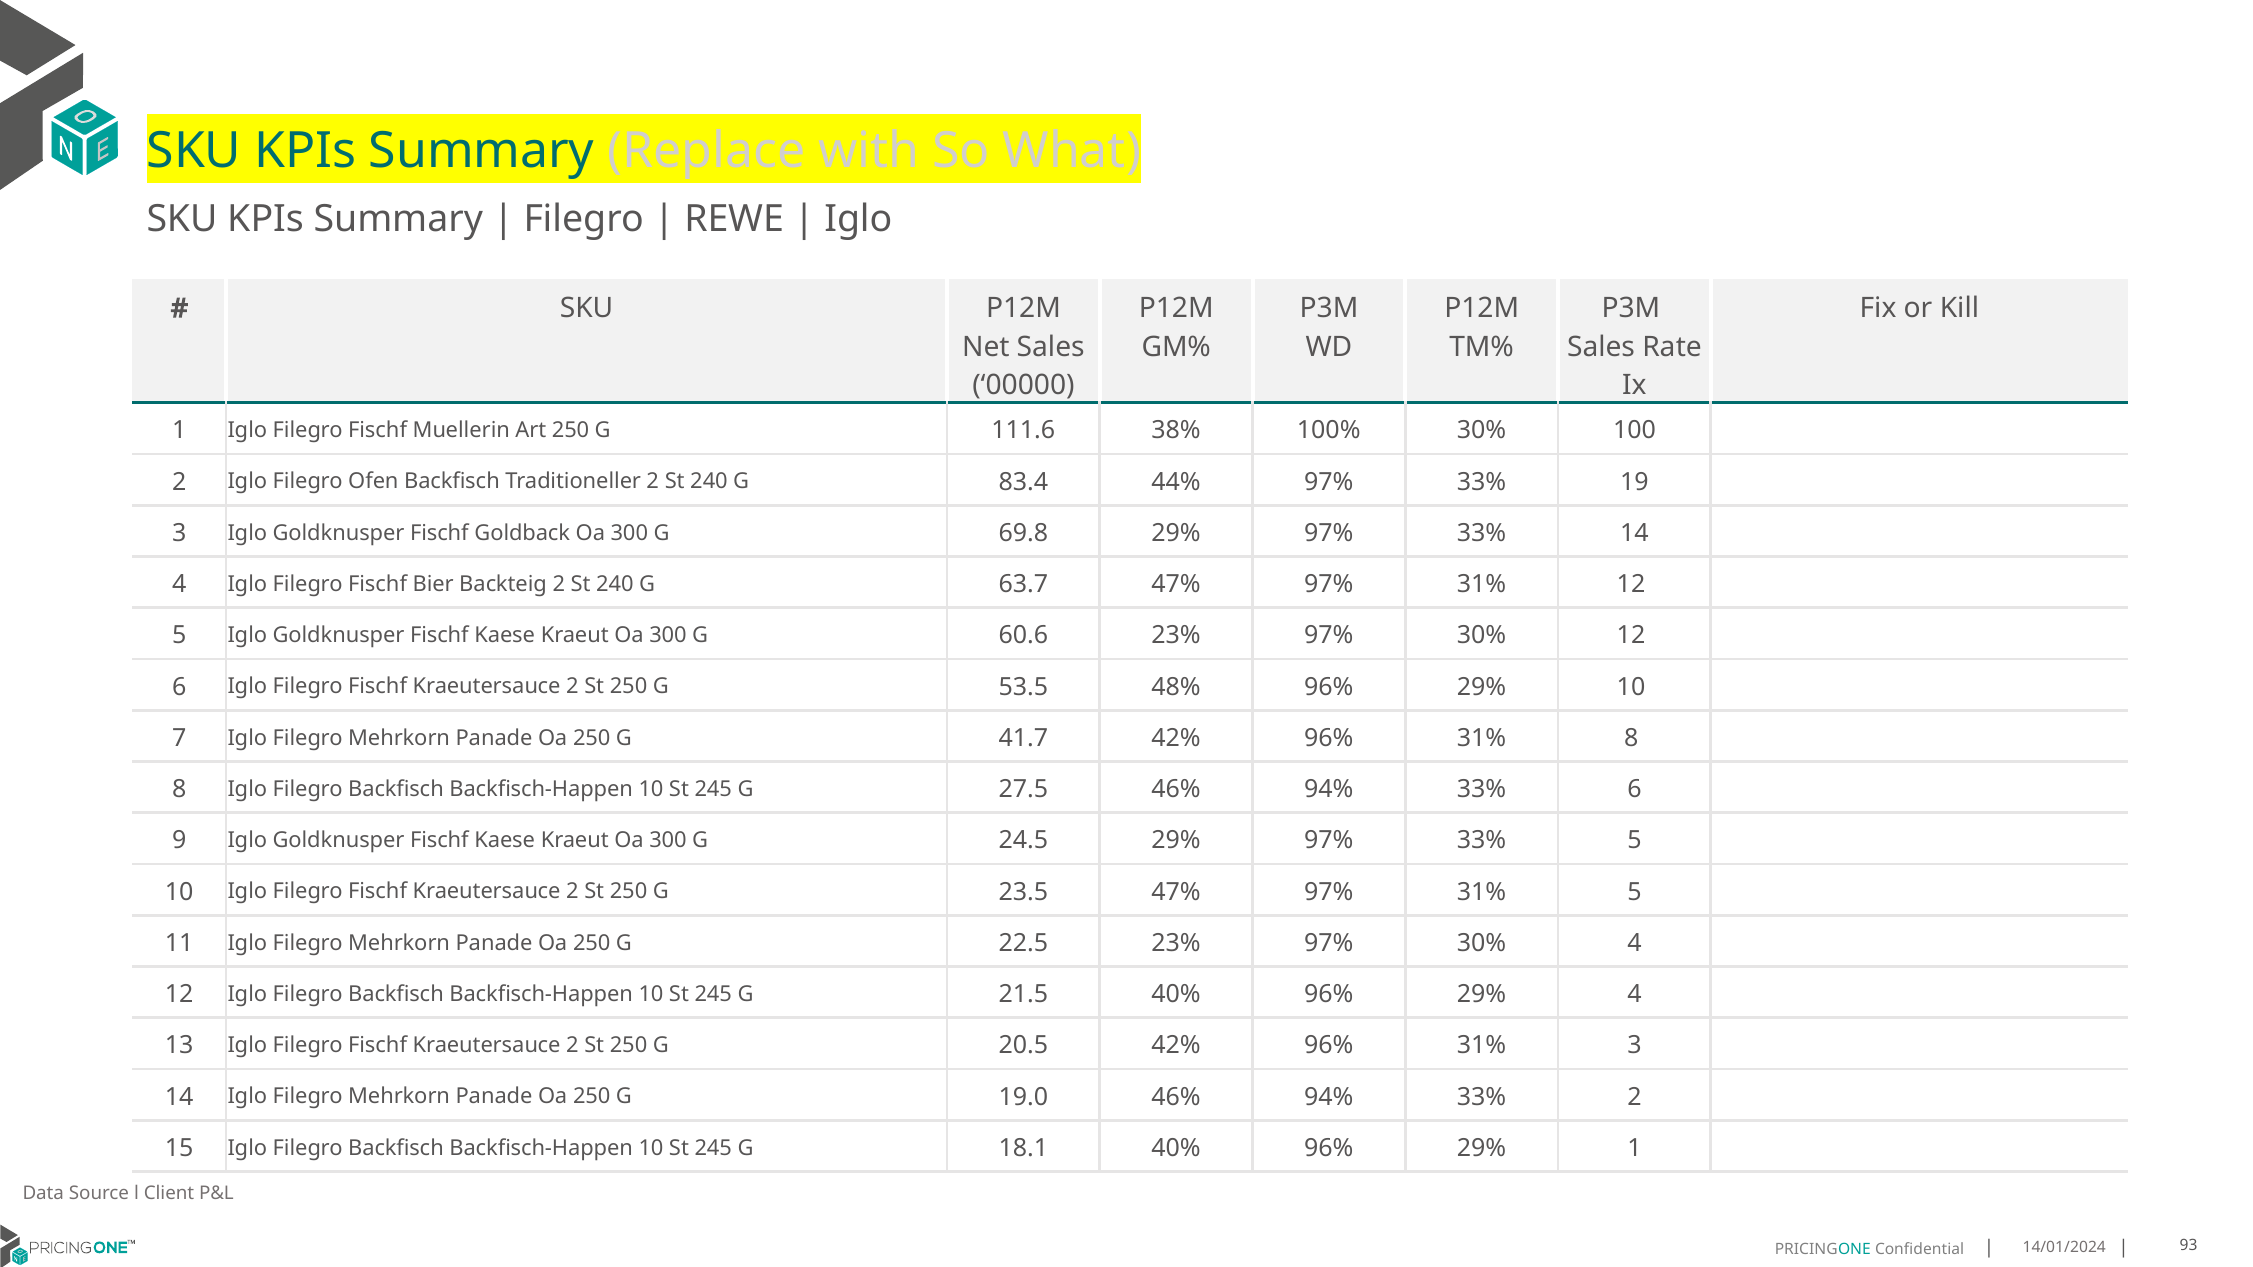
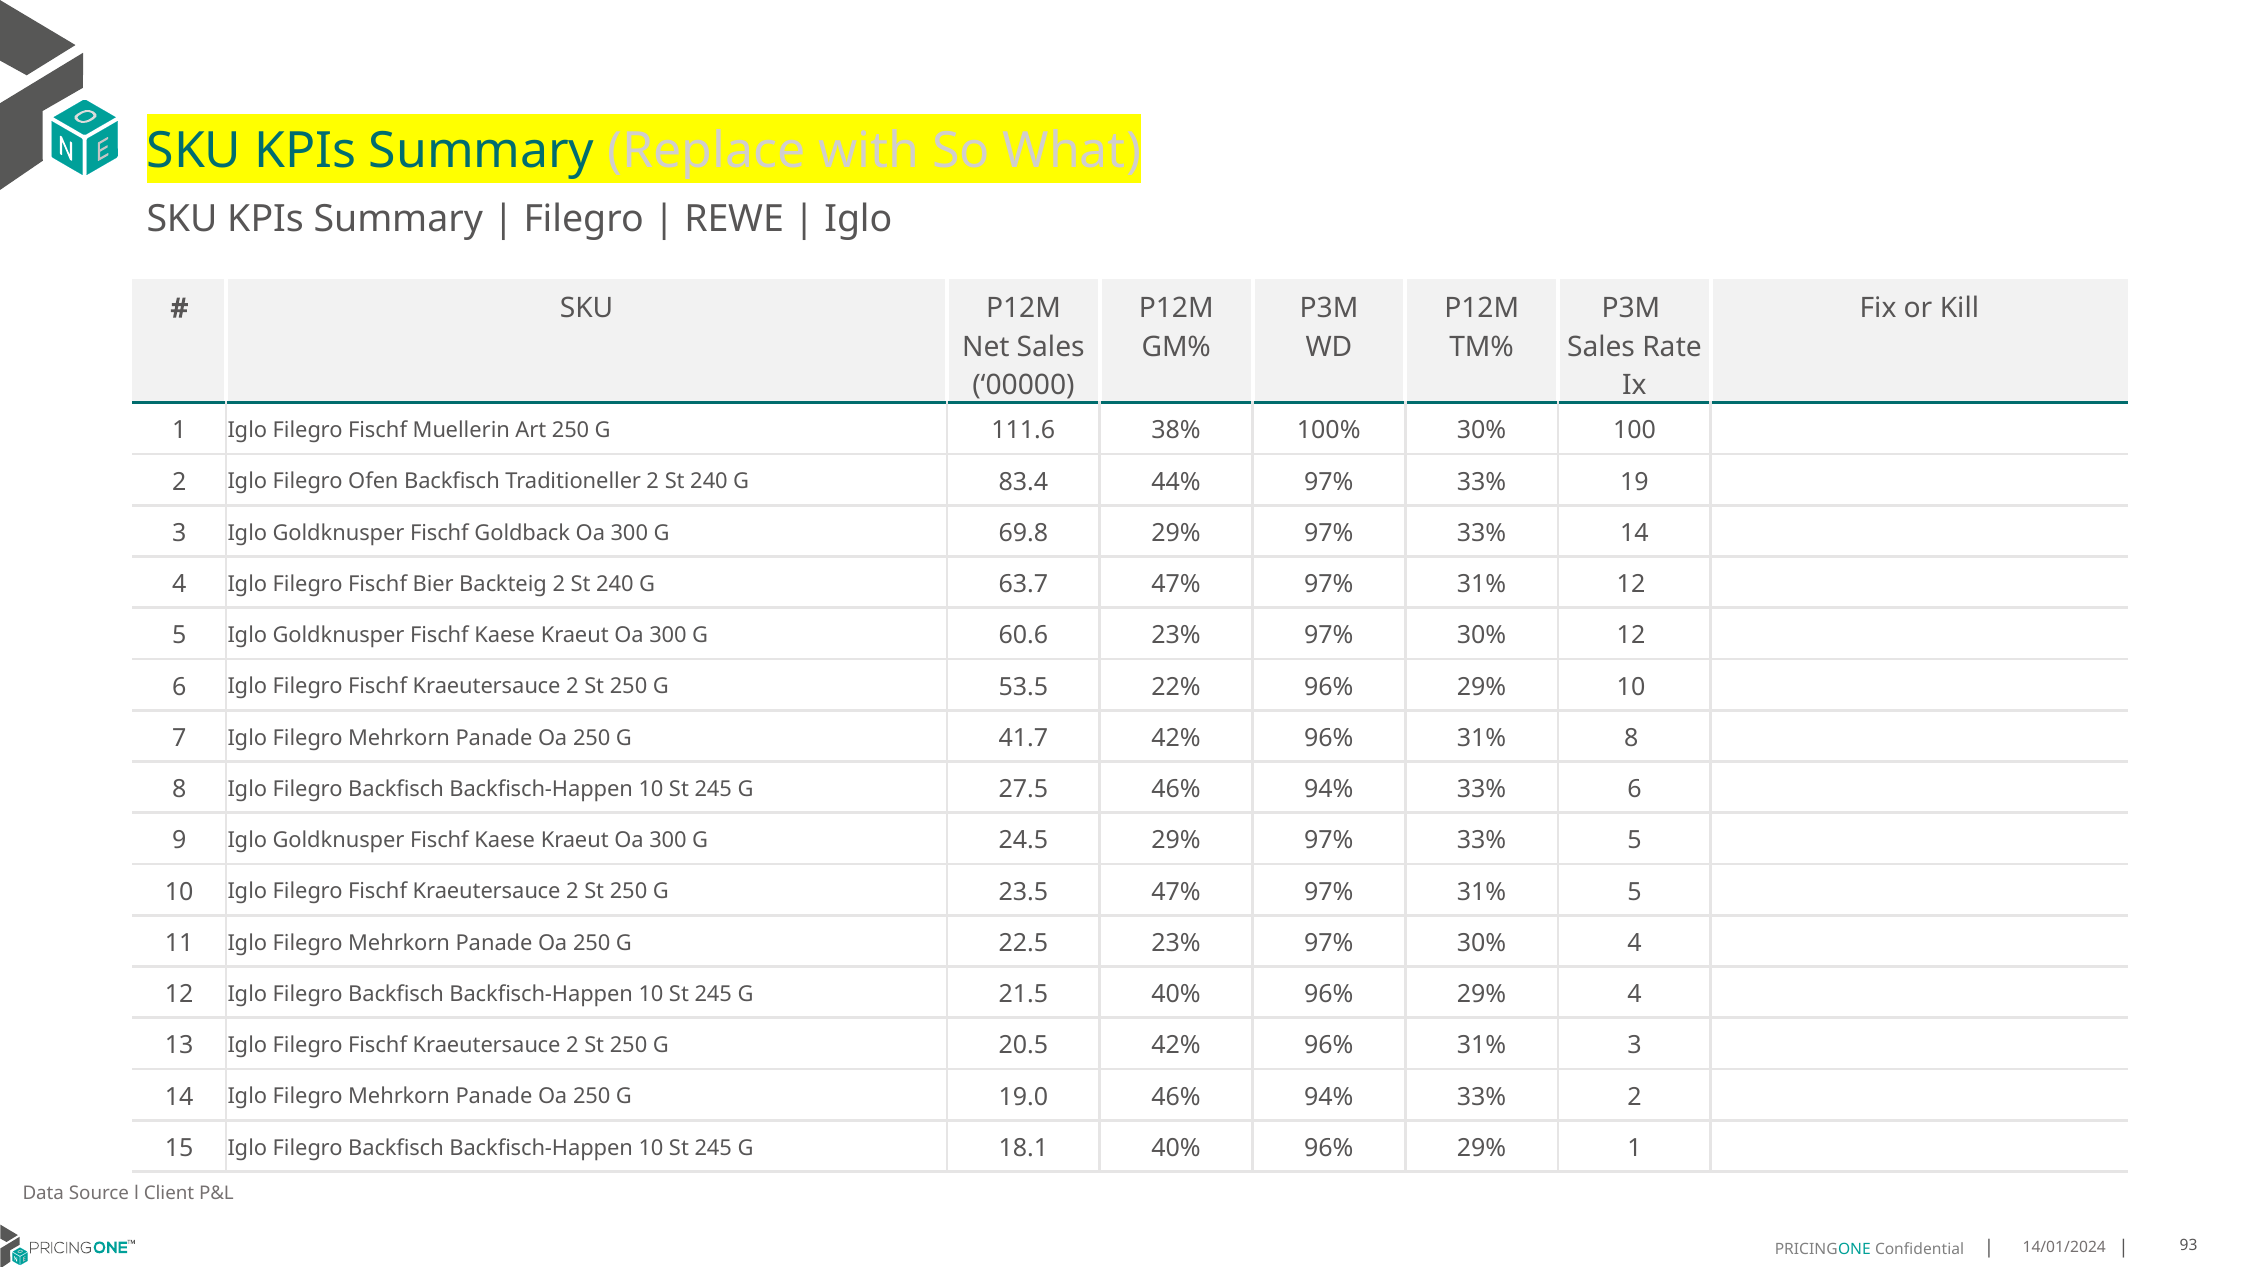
48%: 48% -> 22% (1176, 687)
